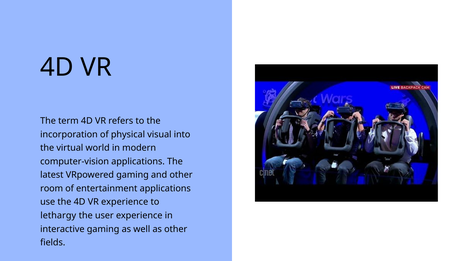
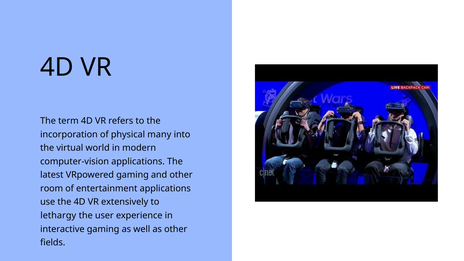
visual: visual -> many (159, 134)
VR experience: experience -> extensively (125, 202)
